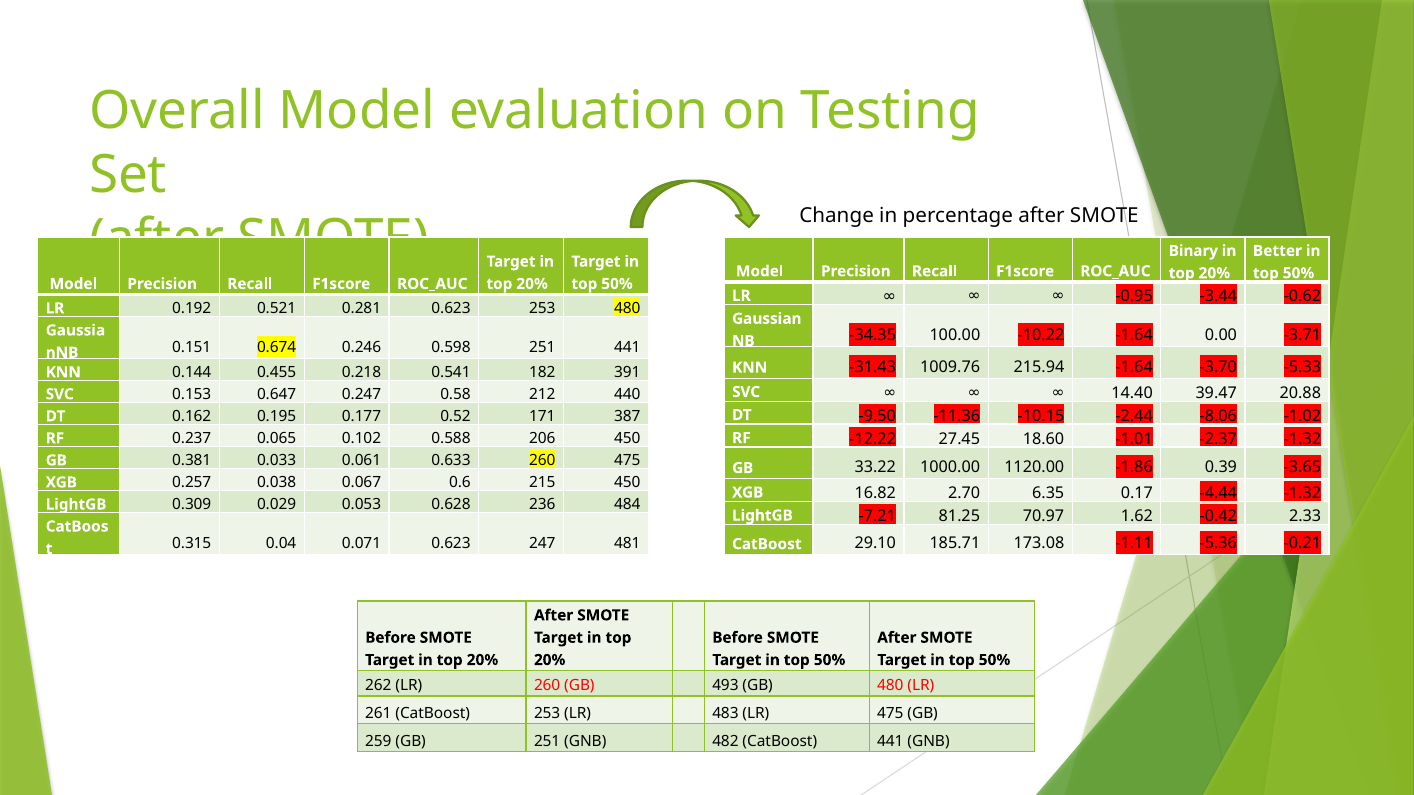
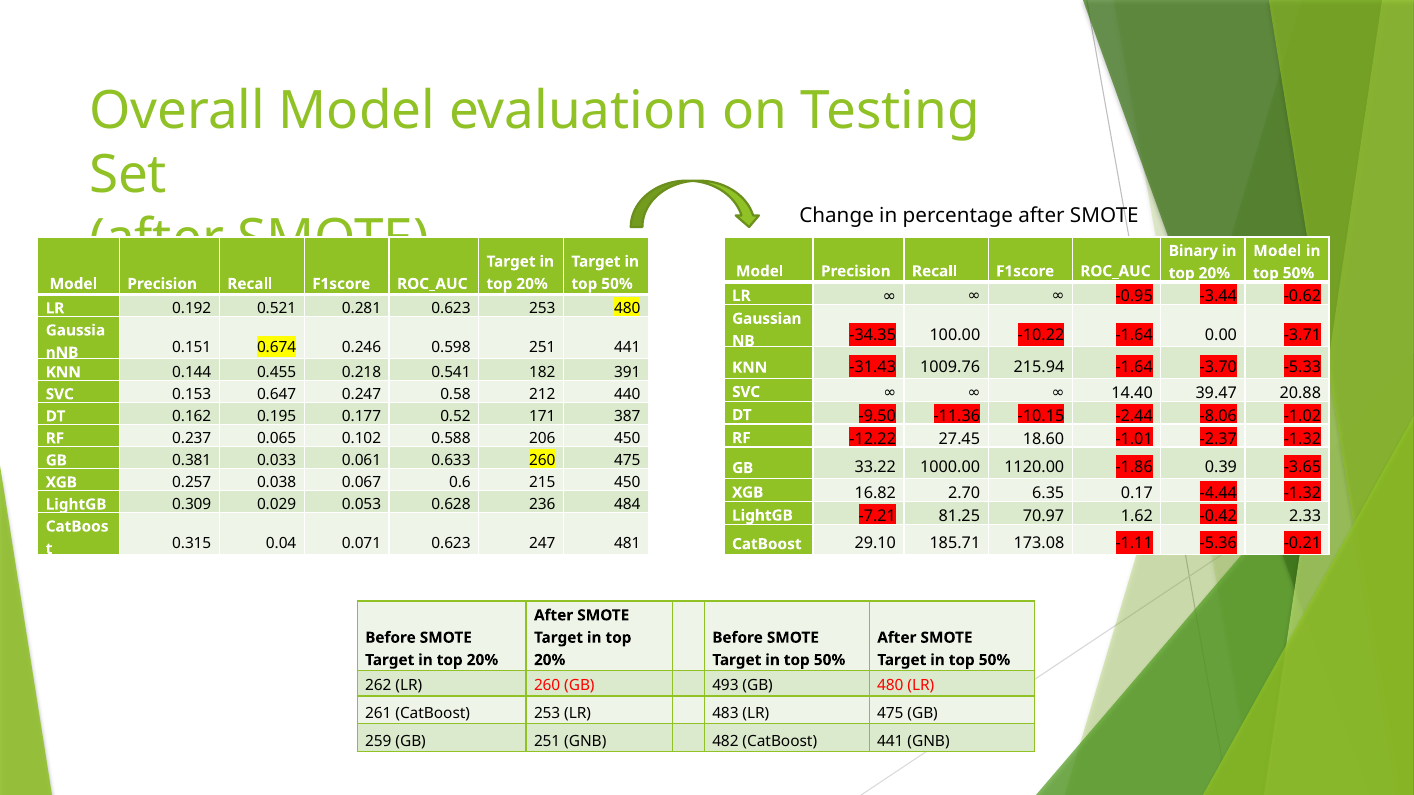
Better: Better -> Model (1277, 251)
